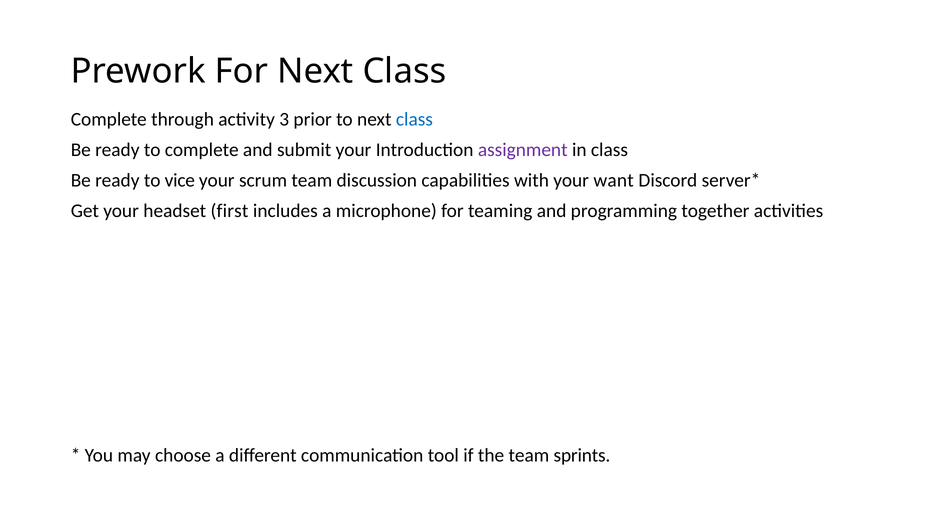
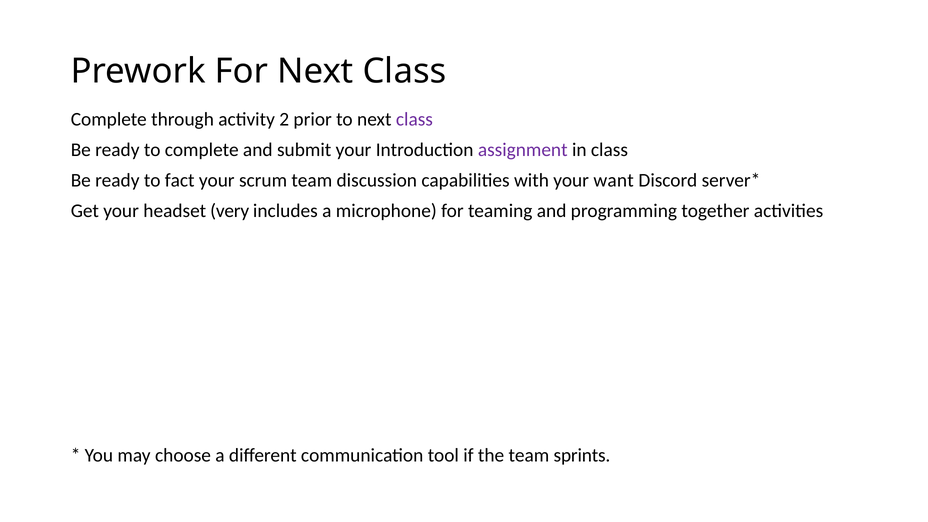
3: 3 -> 2 (284, 119)
class colour: blue -> purple (414, 119)
vice: vice -> fact (180, 180)
first: first -> very (230, 211)
